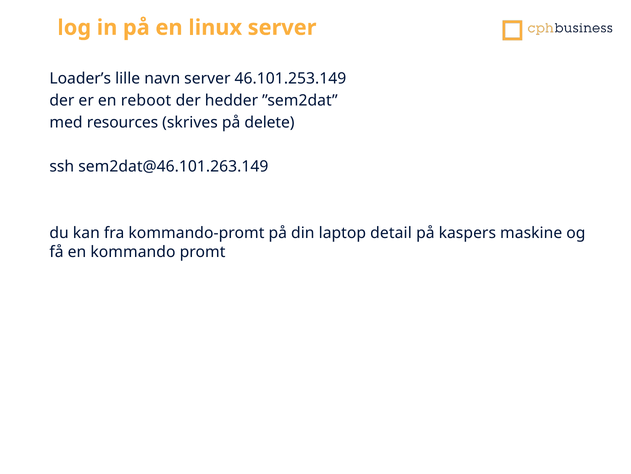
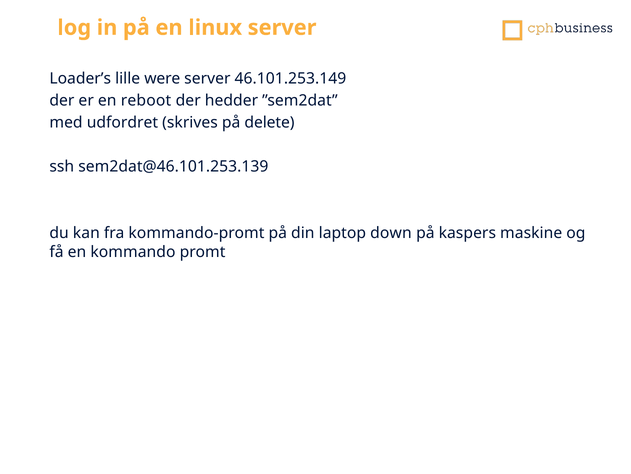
navn: navn -> were (162, 78)
resources: resources -> udfordret (122, 122)
sem2dat@46.101.263.149: sem2dat@46.101.263.149 -> sem2dat@46.101.253.139 (173, 166)
detail: detail -> down (391, 233)
